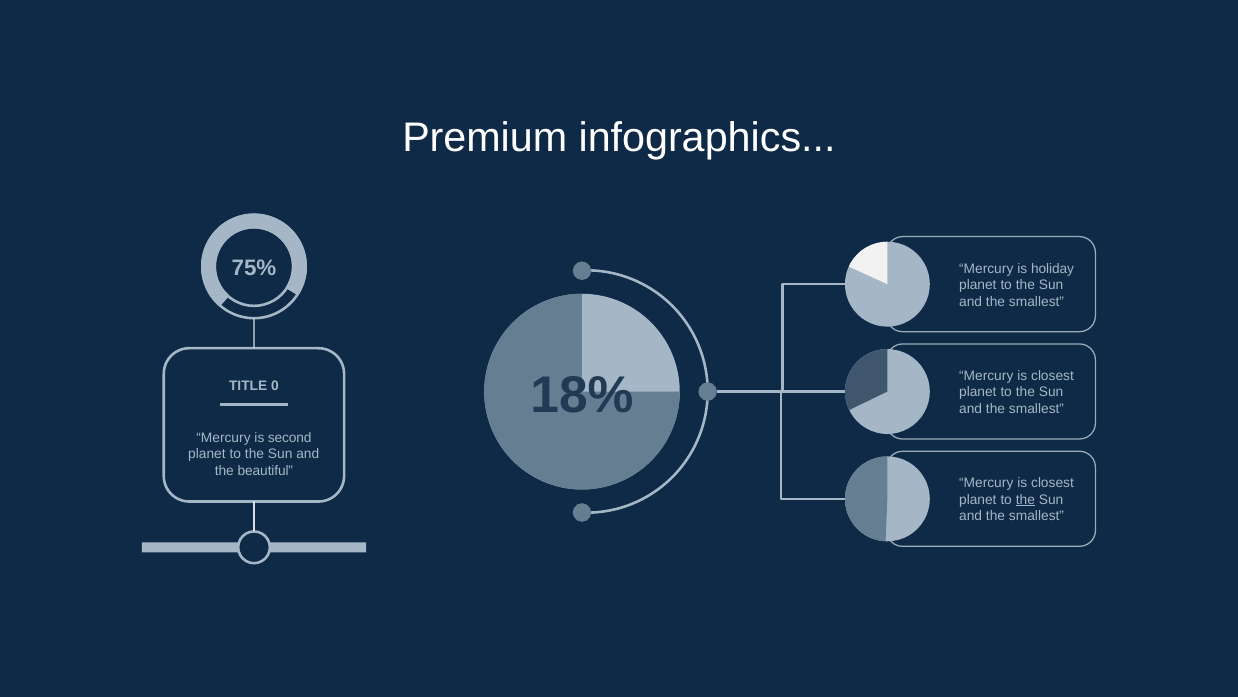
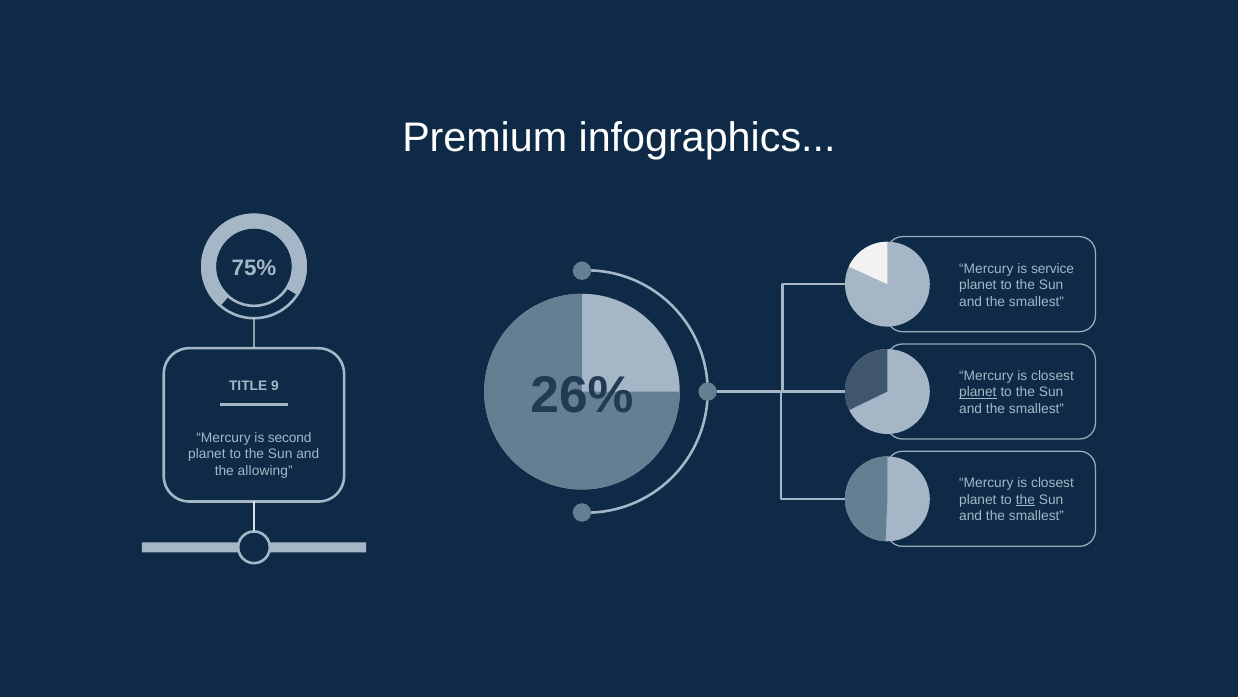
holiday: holiday -> service (1053, 268)
18%: 18% -> 26% (582, 395)
0: 0 -> 9 (275, 386)
planet underline: none -> present (978, 392)
beautiful: beautiful -> allowing (265, 470)
